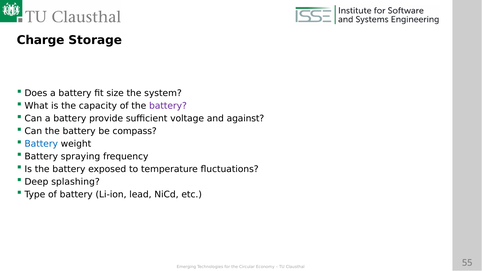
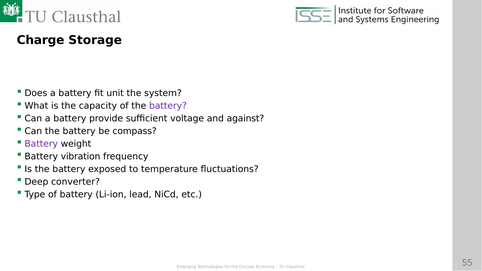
size: size -> unit (115, 93)
Battery colour: blue -> purple (41, 144)
spraying: spraying -> vibration (81, 157)
splashing: splashing -> converter (76, 182)
